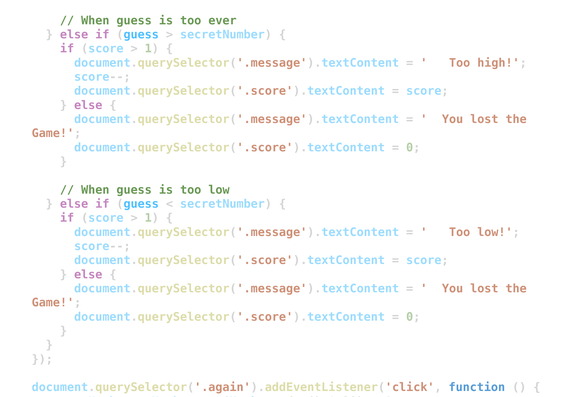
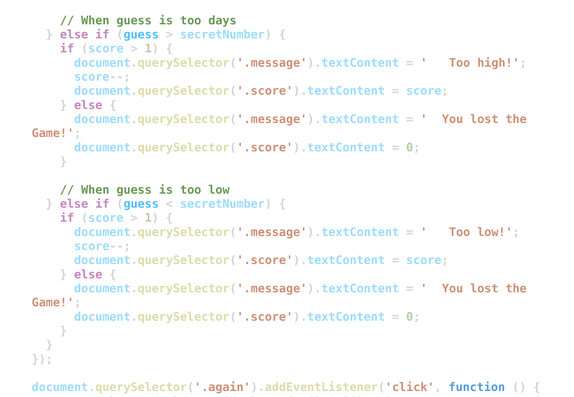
ever: ever -> days (223, 21)
